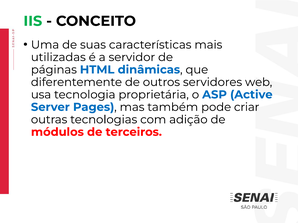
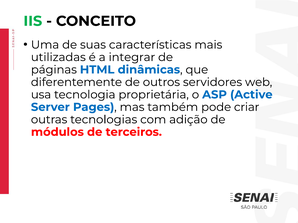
servidor: servidor -> integrar (132, 57)
